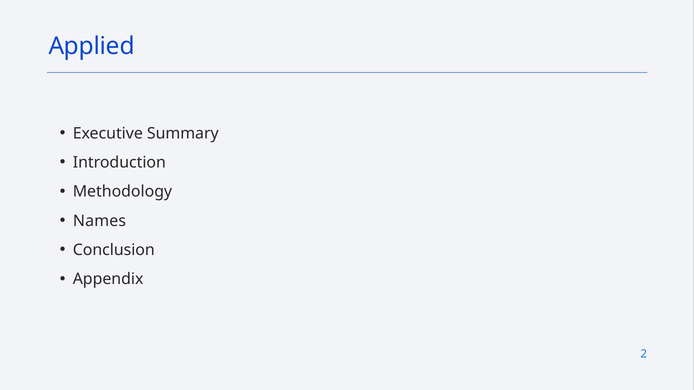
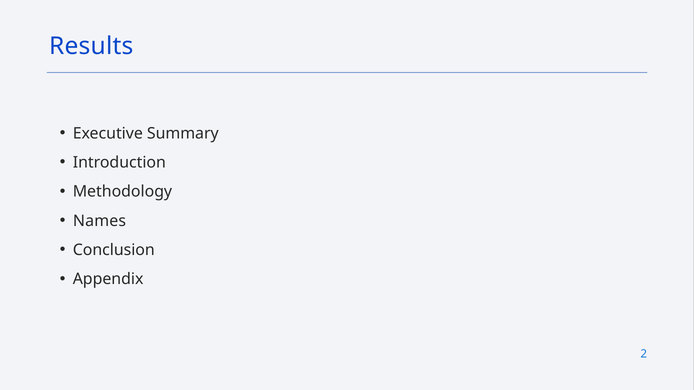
Applied: Applied -> Results (91, 46)
